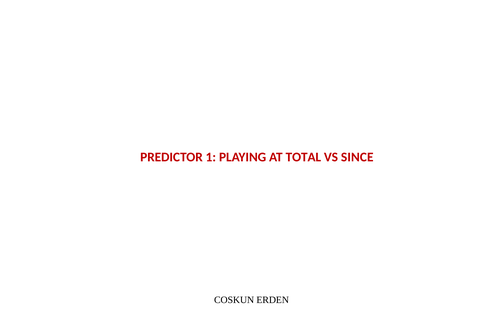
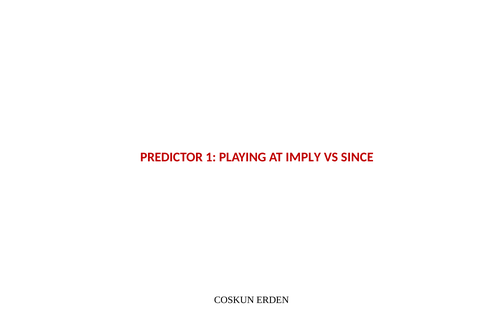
TOTAL: TOTAL -> IMPLY (303, 157)
